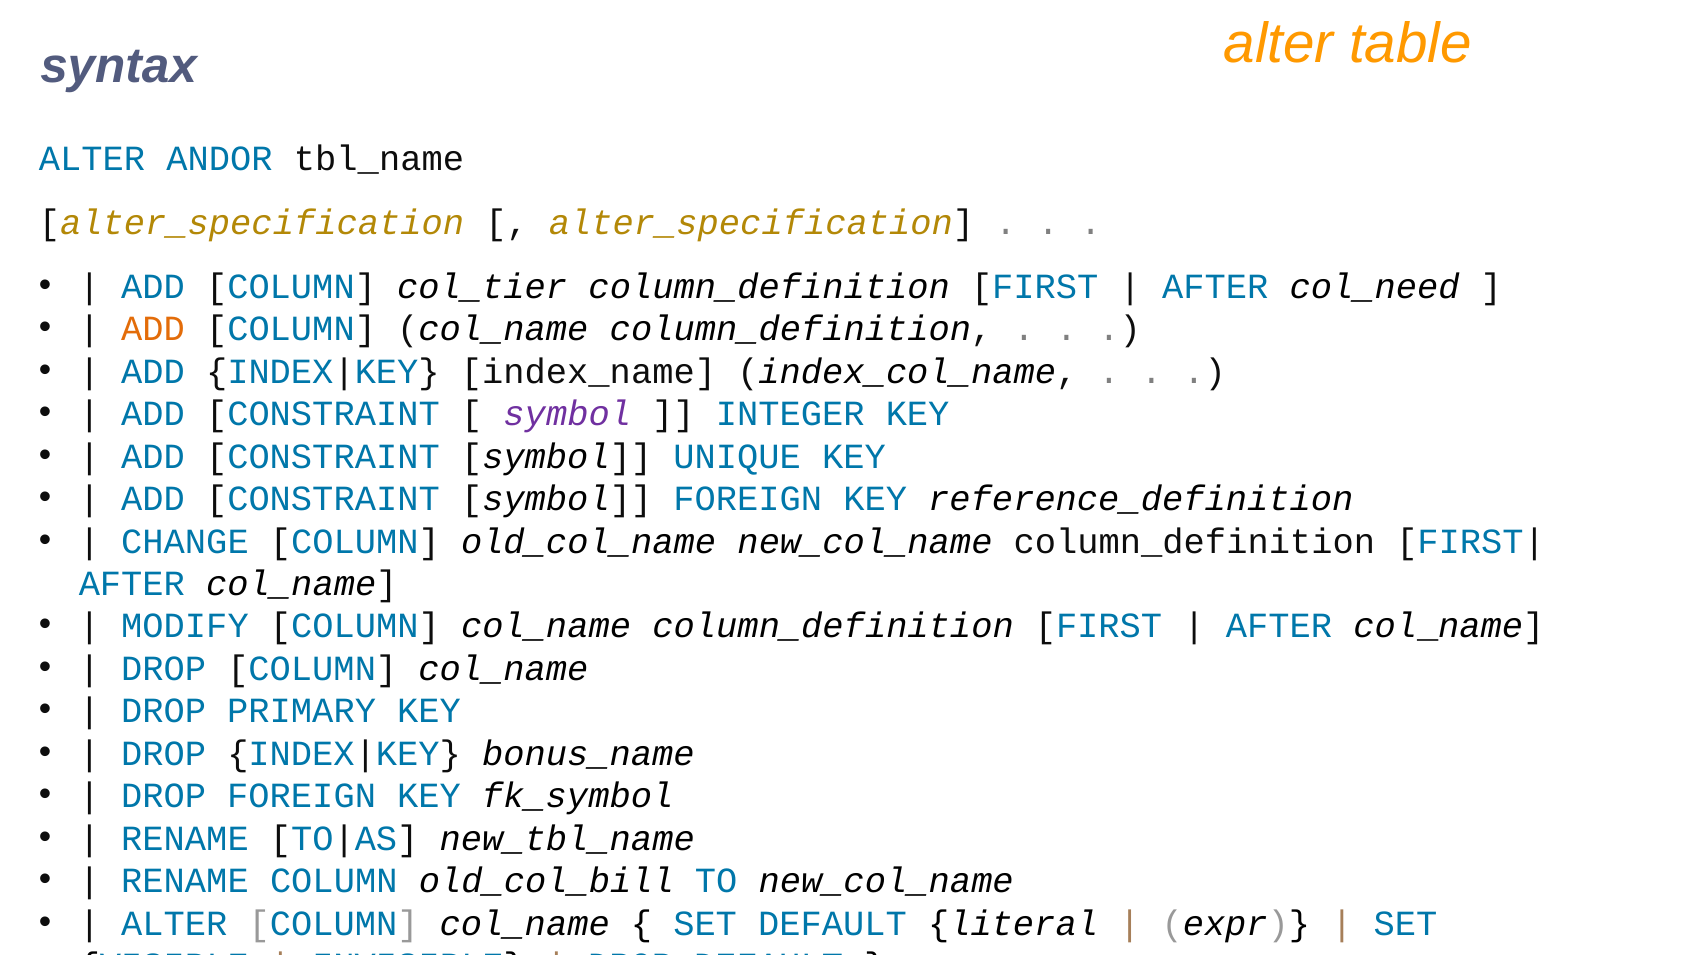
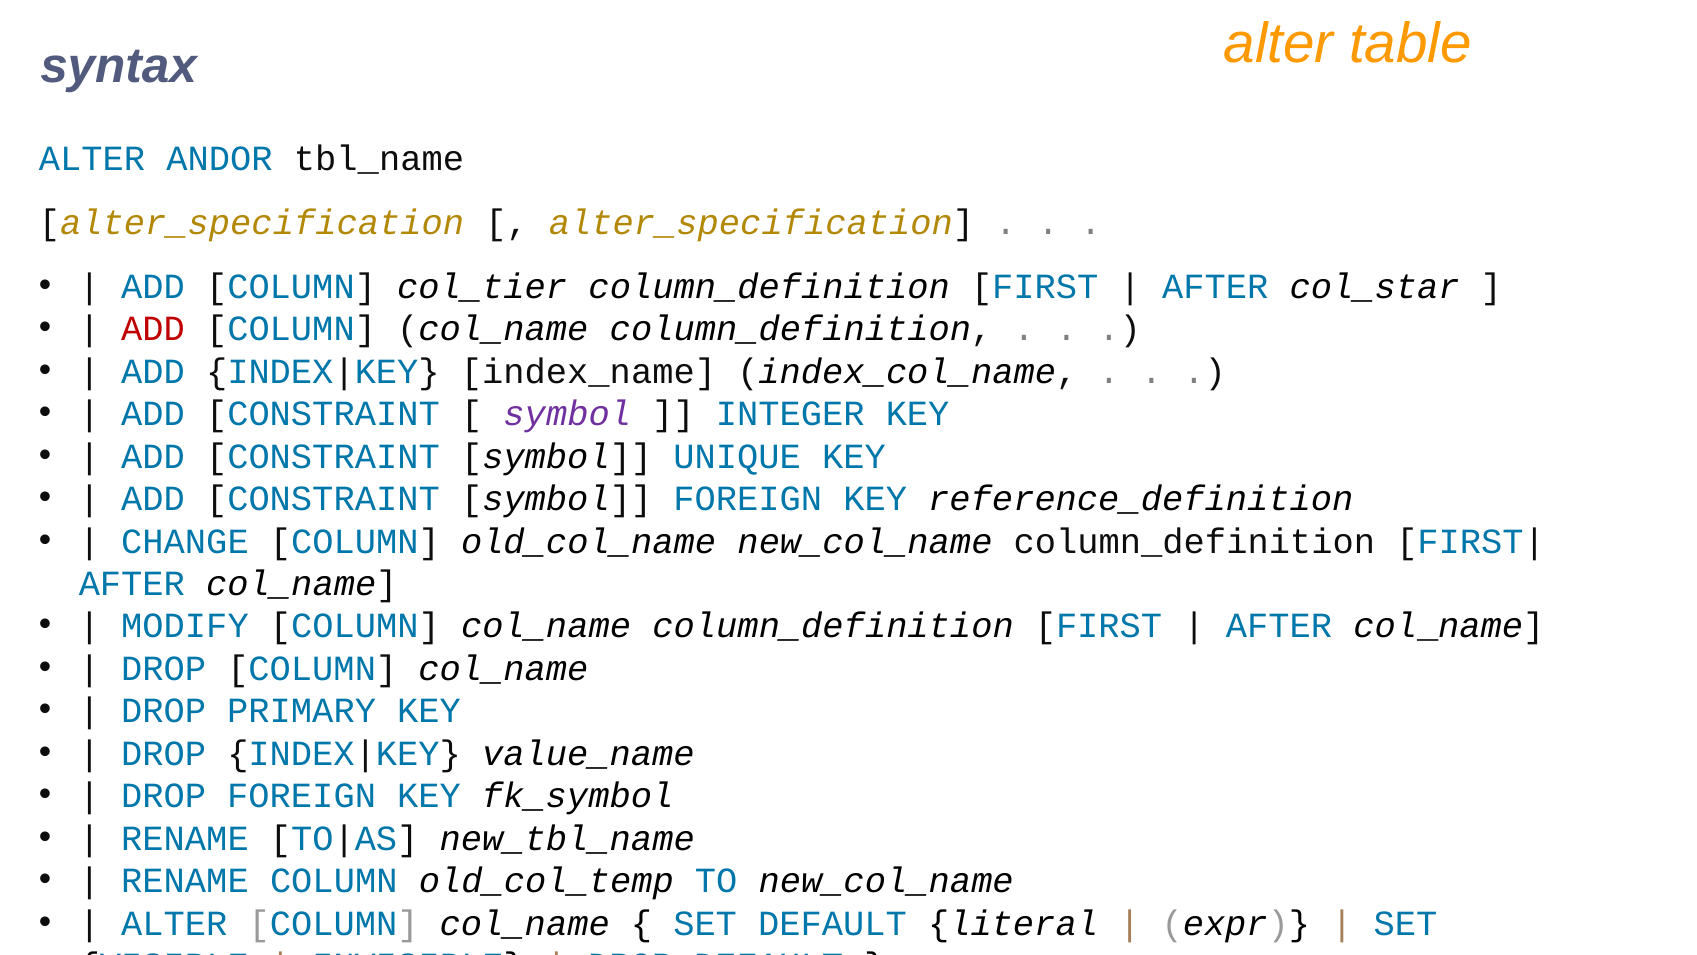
col_need: col_need -> col_star (1375, 286)
ADD colour: orange -> red (153, 329)
bonus_name: bonus_name -> value_name (588, 753)
old_col_bill: old_col_bill -> old_col_temp (546, 881)
